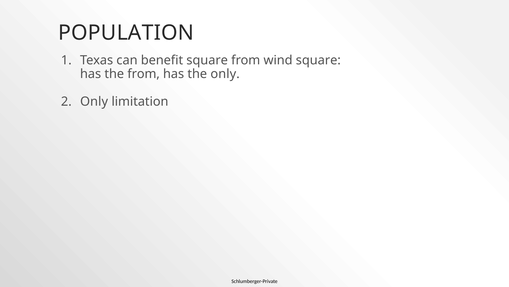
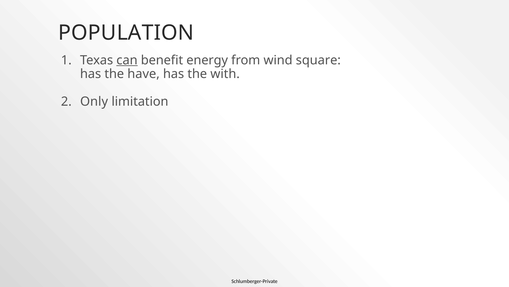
can underline: none -> present (127, 60)
benefit square: square -> energy (207, 60)
the from: from -> have (144, 74)
the only: only -> with (225, 74)
